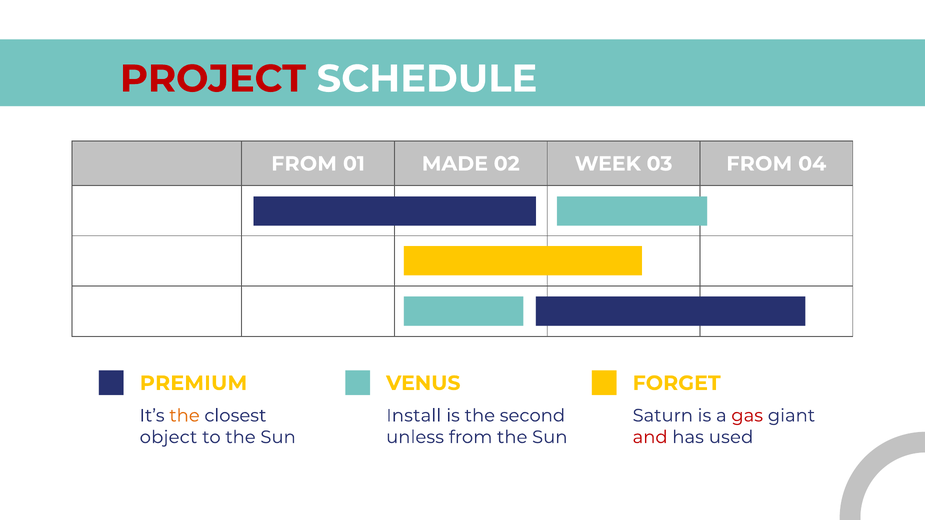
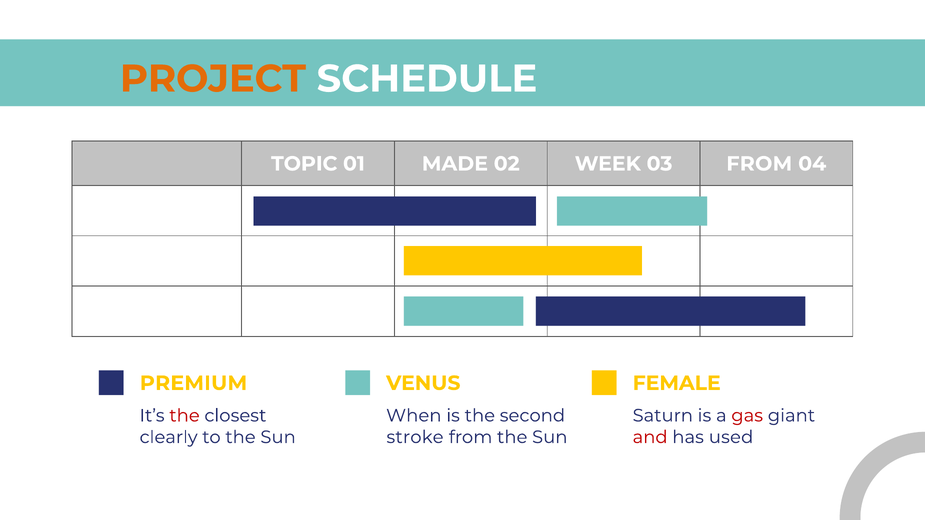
PROJECT colour: red -> orange (213, 79)
FROM: FROM -> TOPIC (304, 164)
FORGET: FORGET -> FEMALE (677, 383)
the colour: orange -> red (185, 416)
Install: Install -> When (414, 416)
unless: unless -> stroke (415, 437)
object: object -> clearly (169, 437)
